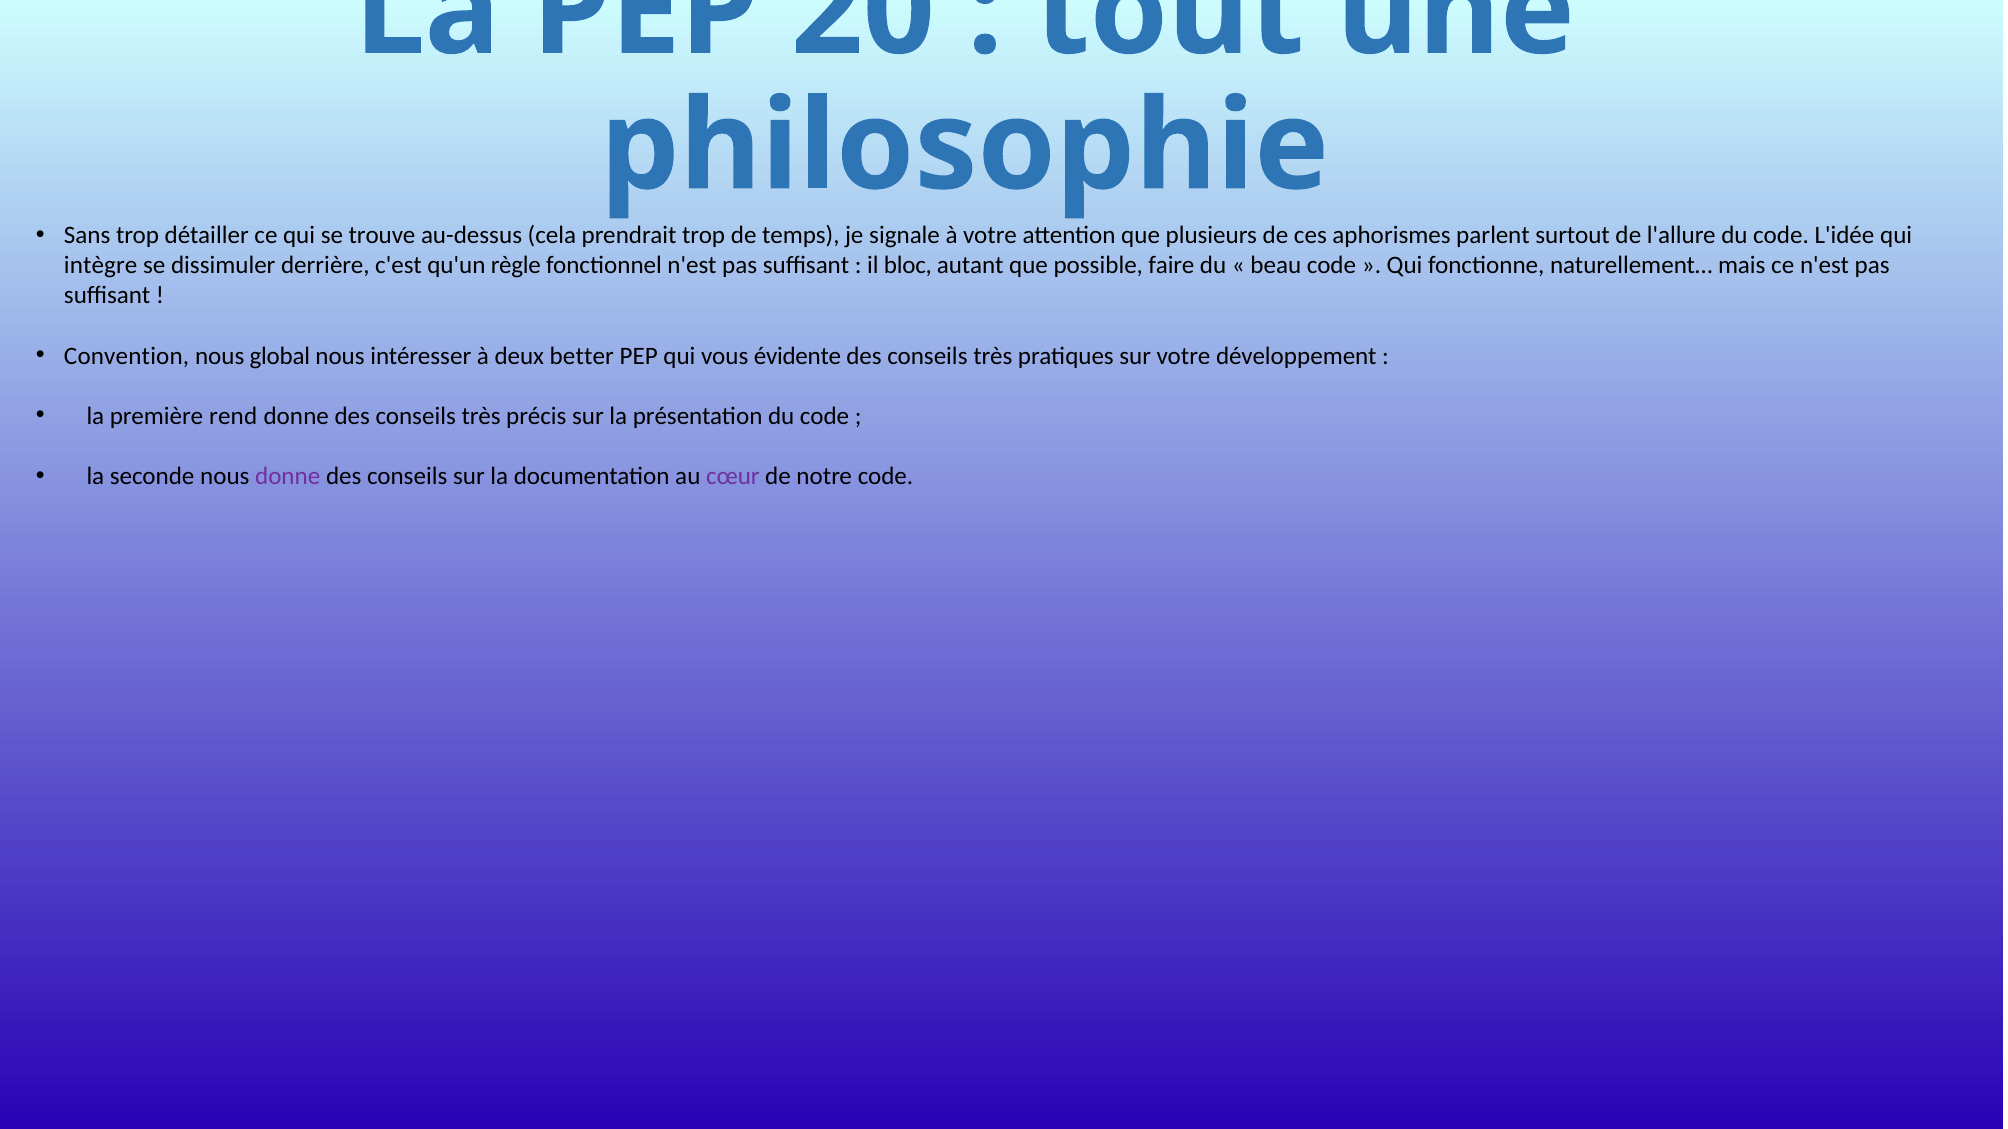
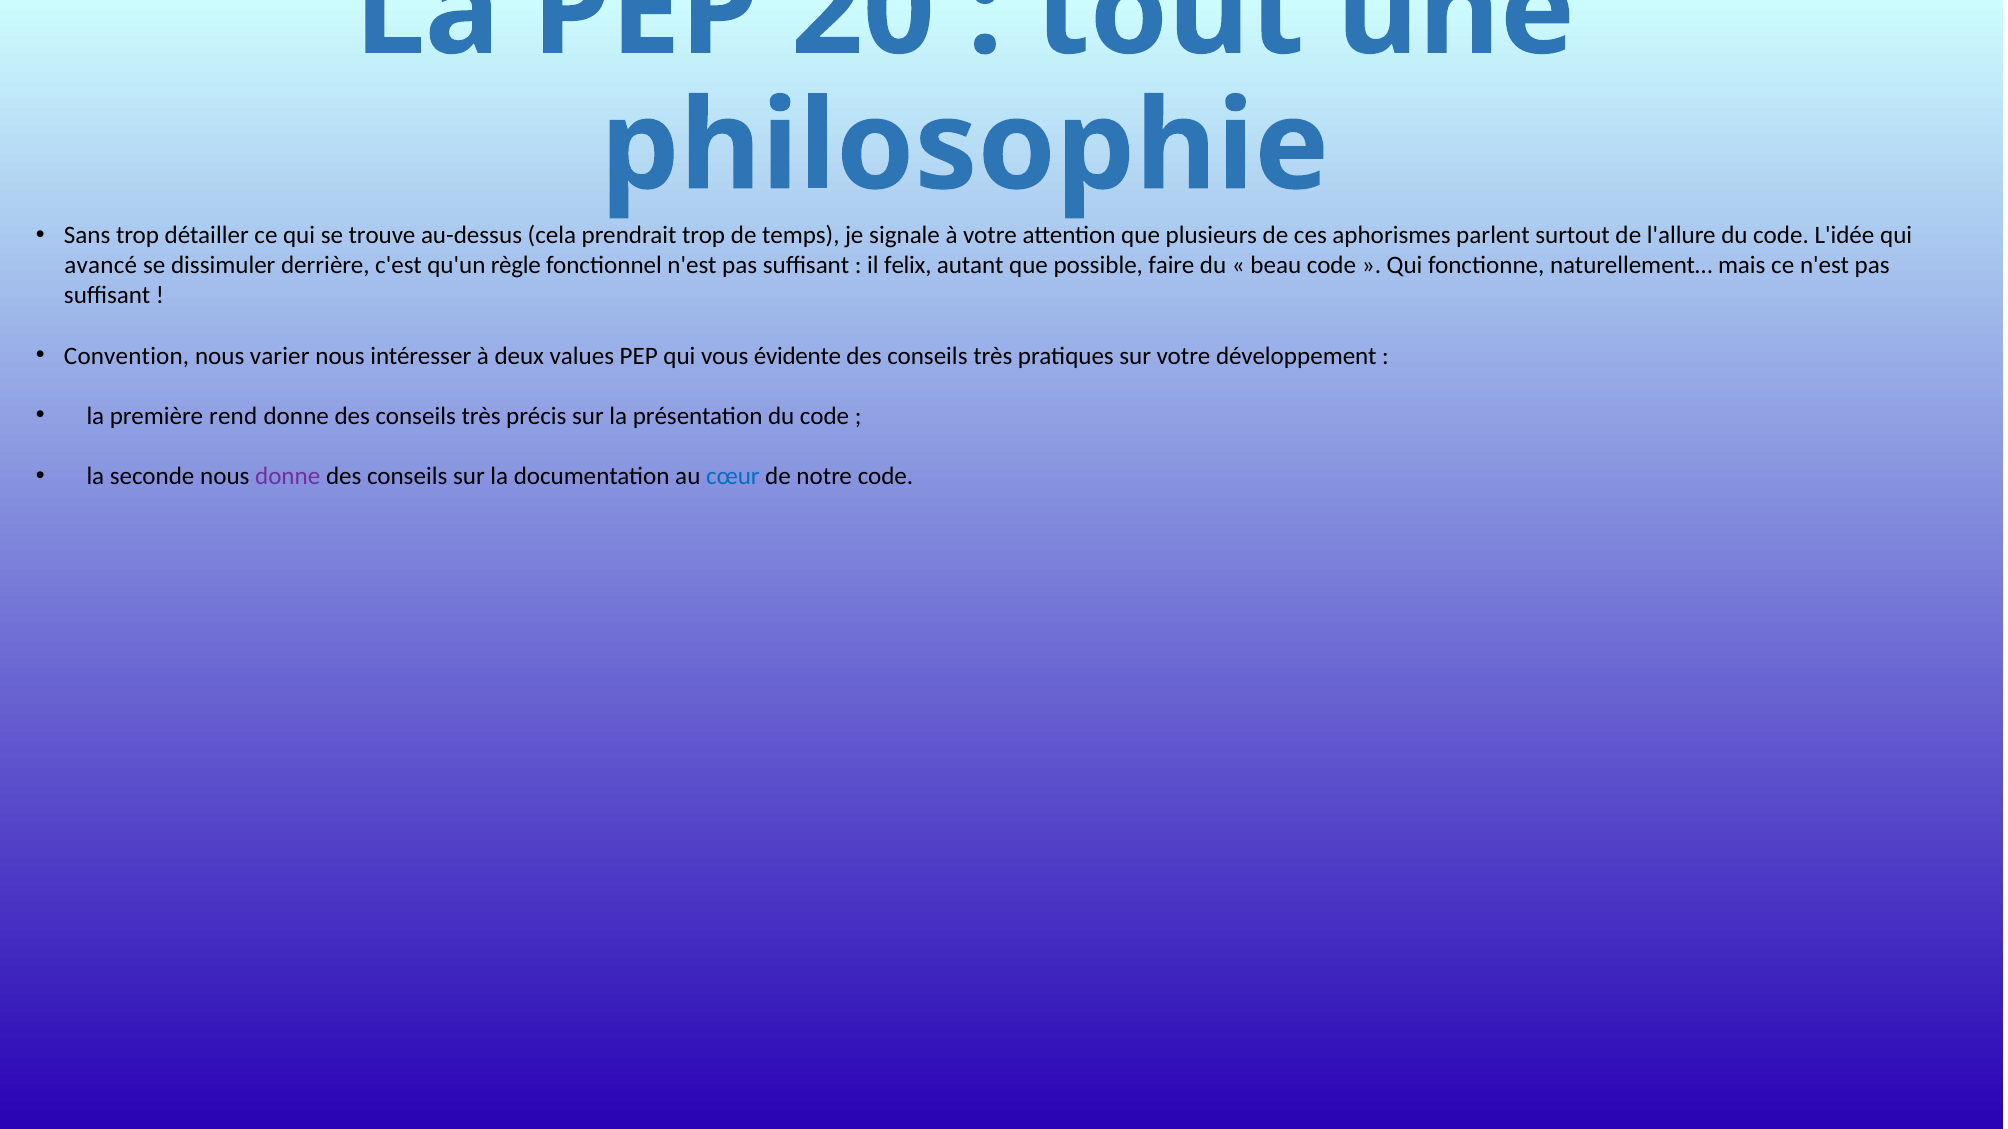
intègre: intègre -> avancé (101, 266)
bloc: bloc -> felix (908, 266)
global: global -> varier (280, 356)
better: better -> values (582, 356)
cœur colour: purple -> blue (733, 476)
